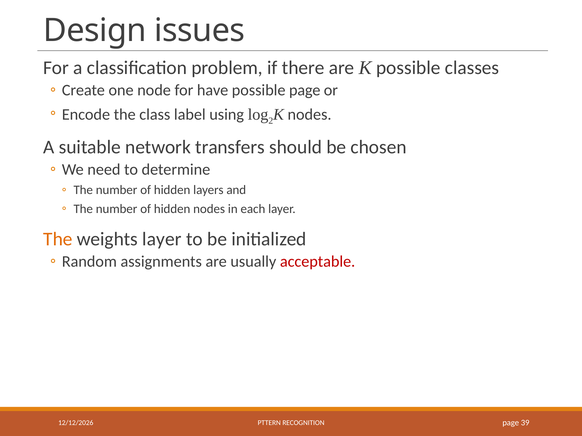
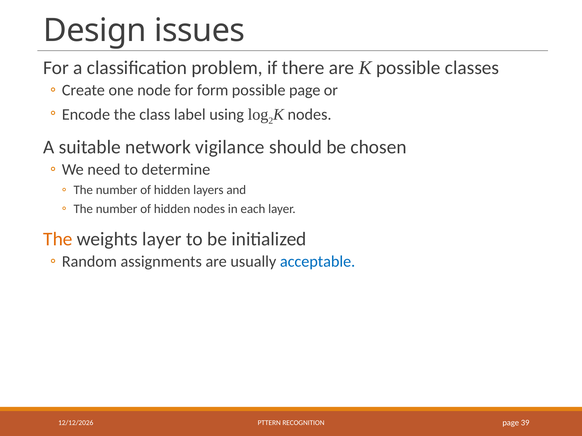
have: have -> form (213, 90)
transfers: transfers -> vigilance (230, 147)
acceptable colour: red -> blue (318, 262)
